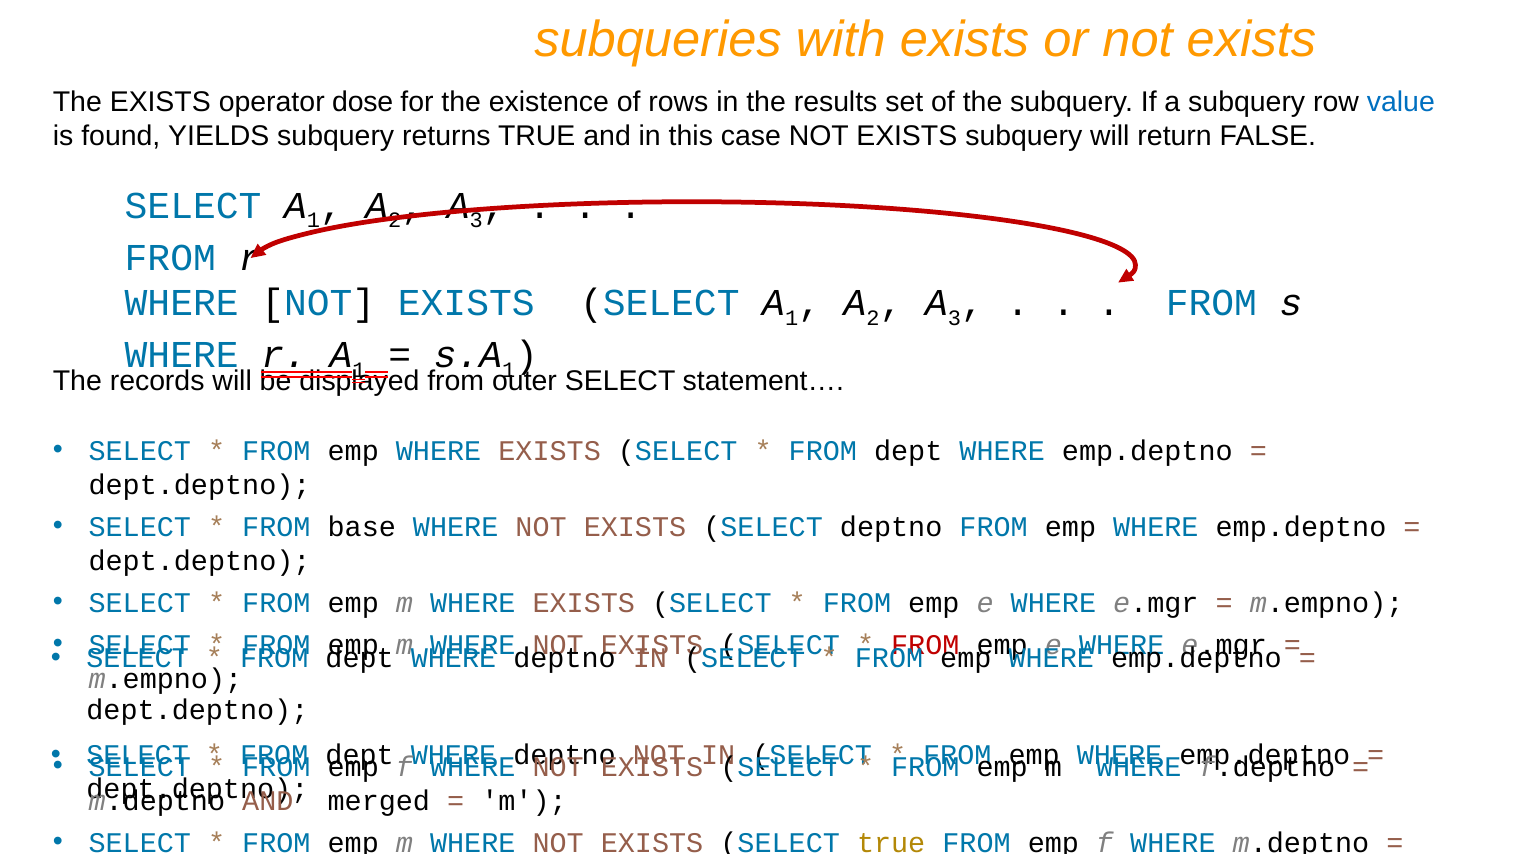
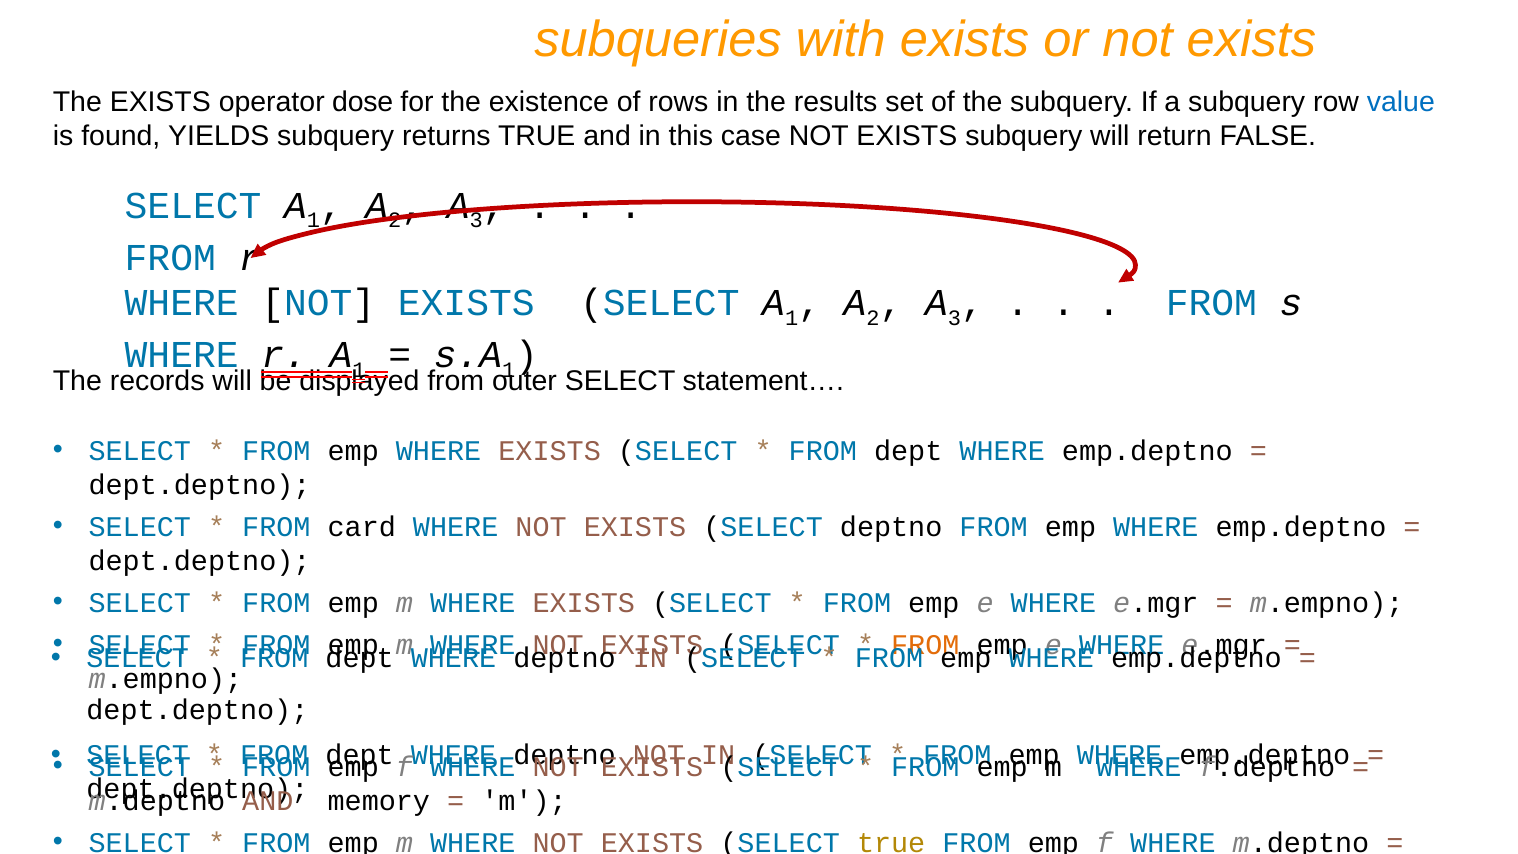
base: base -> card (362, 527)
FROM colour: red -> orange (925, 645)
merged: merged -> memory (379, 801)
